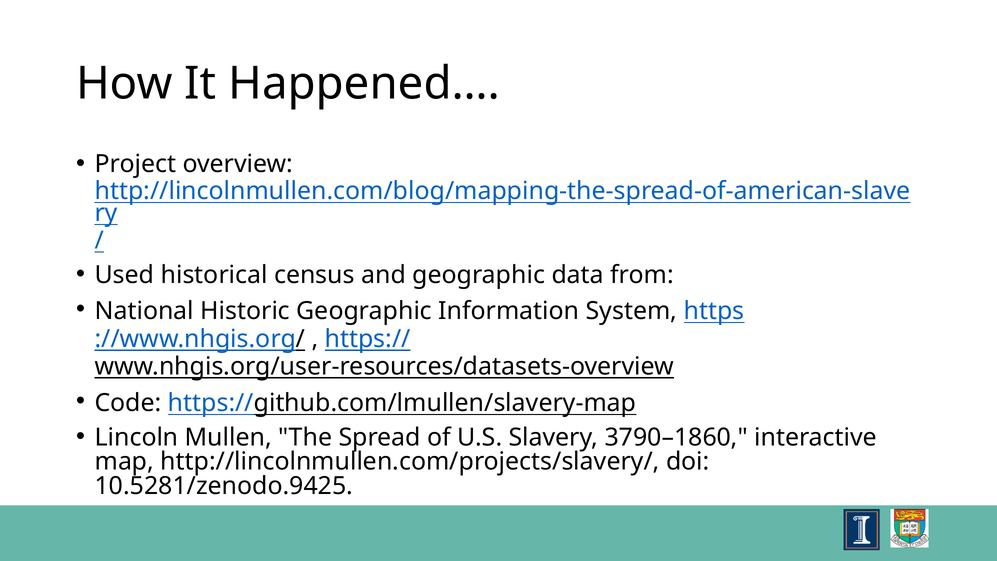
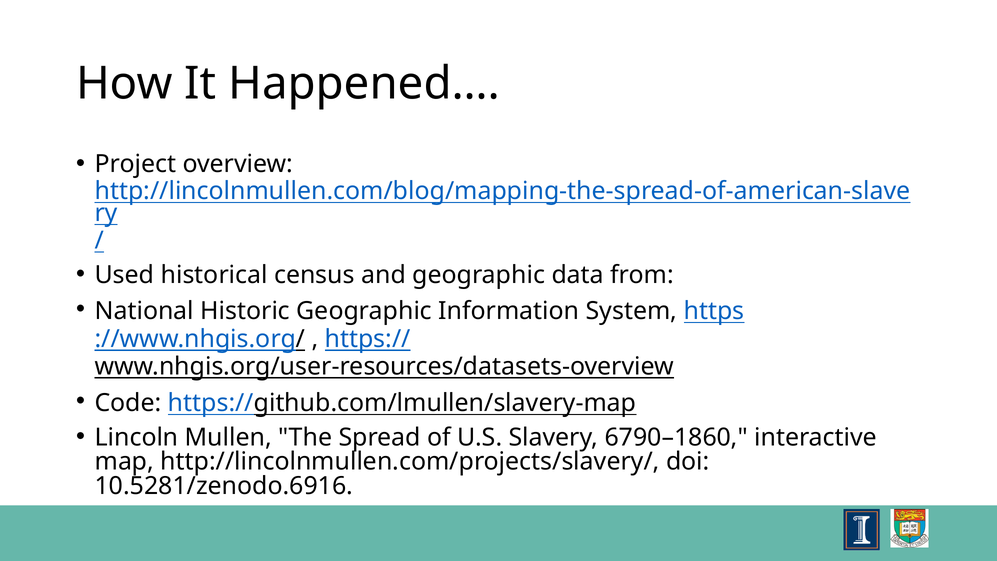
3790–1860: 3790–1860 -> 6790–1860 (676, 437)
10.5281/zenodo.9425: 10.5281/zenodo.9425 -> 10.5281/zenodo.6916 (224, 486)
